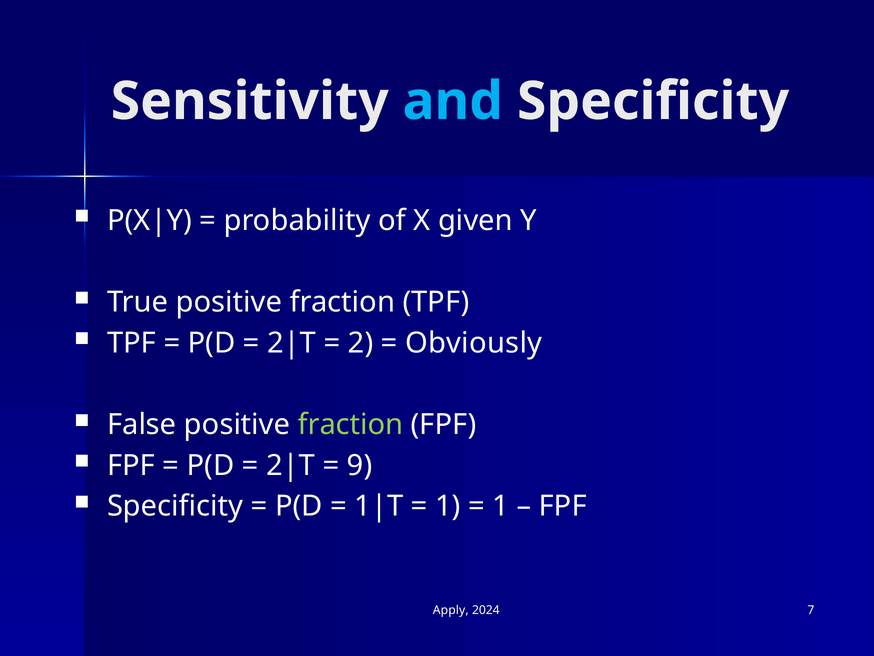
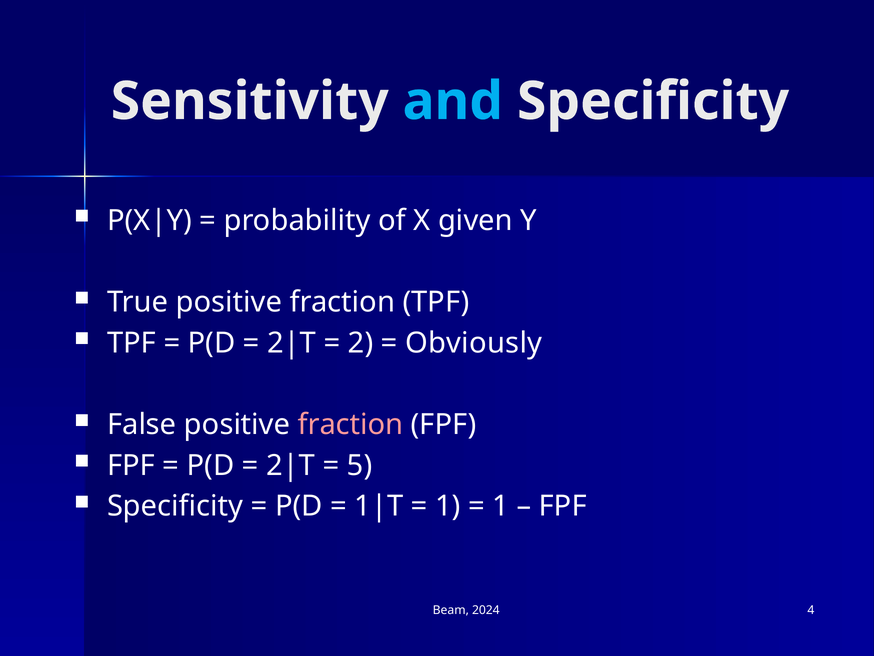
fraction colour: light green -> pink (350, 424)
9: 9 -> 5 (360, 465)
Apply: Apply -> Beam (451, 610)
7: 7 -> 4 (811, 610)
